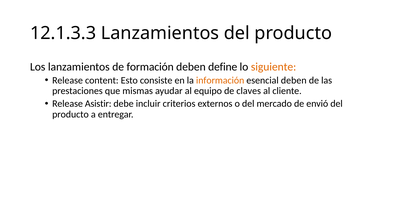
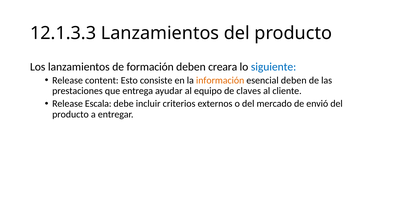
define: define -> creara (223, 67)
siguiente colour: orange -> blue (274, 67)
mismas: mismas -> entrega (138, 91)
Asistir: Asistir -> Escala (98, 104)
